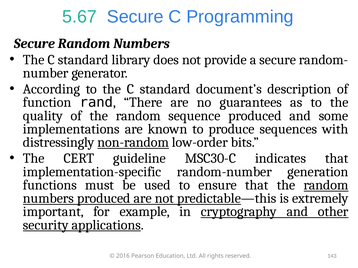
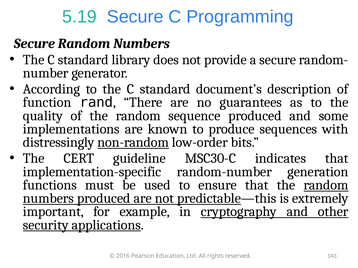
5.67: 5.67 -> 5.19 (80, 17)
